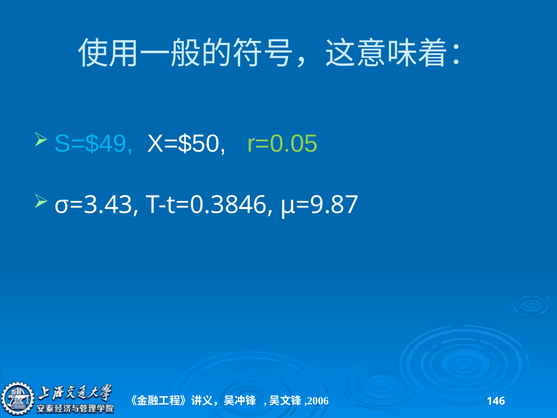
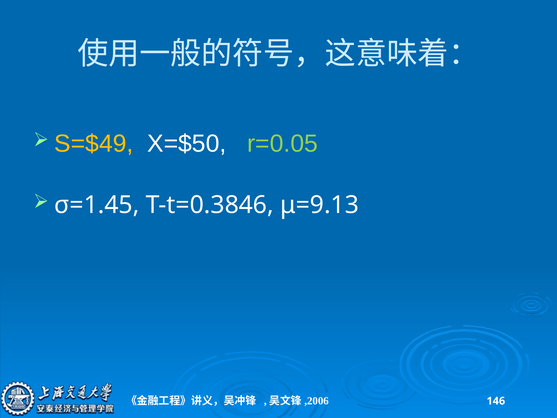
S=$49 colour: light blue -> yellow (94, 144)
σ=3.43: σ=3.43 -> σ=1.45 (97, 205)
μ=9.87: μ=9.87 -> μ=9.13 (320, 205)
